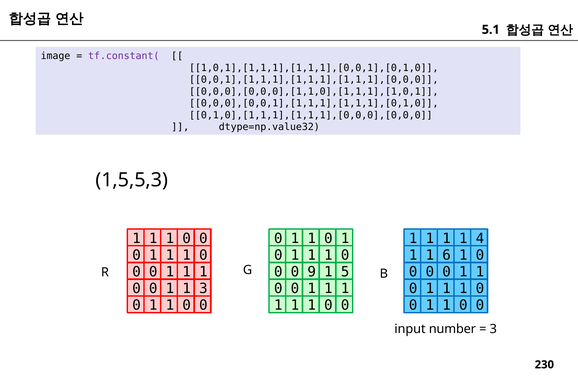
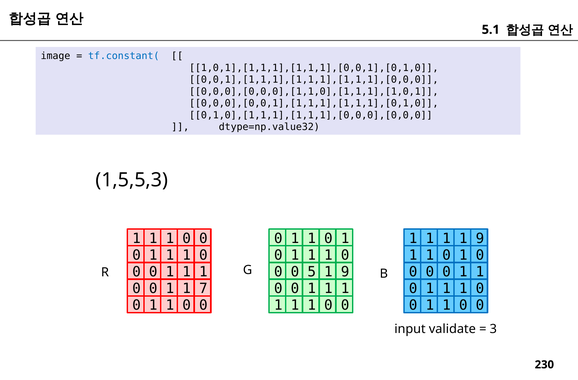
tf.constant( colour: purple -> blue (124, 56)
1 1 4: 4 -> 9 (480, 238)
6: 6 -> 0 (447, 255)
9: 9 -> 5 (312, 272)
5: 5 -> 9 (345, 272)
1 3: 3 -> 7 (203, 288)
number: number -> validate (452, 329)
